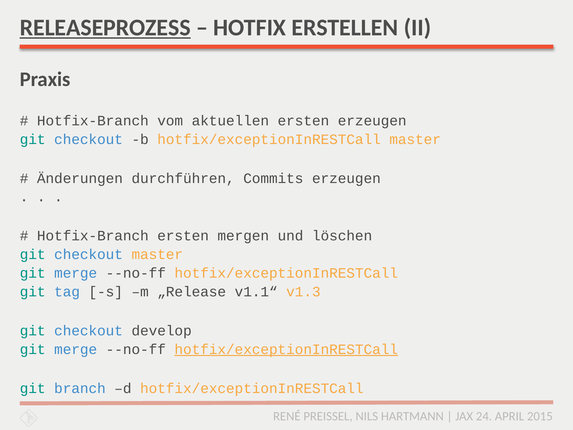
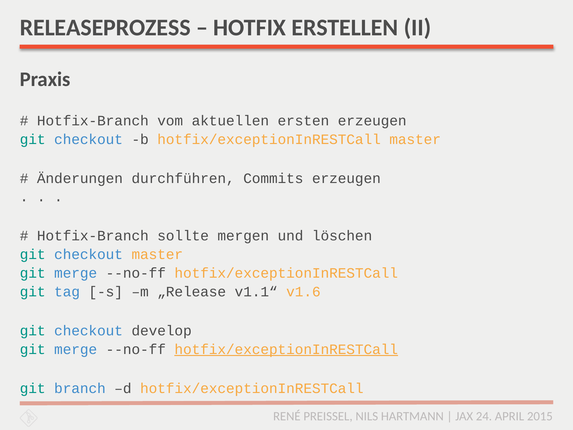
RELEASEPROZESS underline: present -> none (105, 28)
Hotfix-Branch ersten: ersten -> sollte (183, 236)
v1.3: v1.3 -> v1.6 (303, 292)
